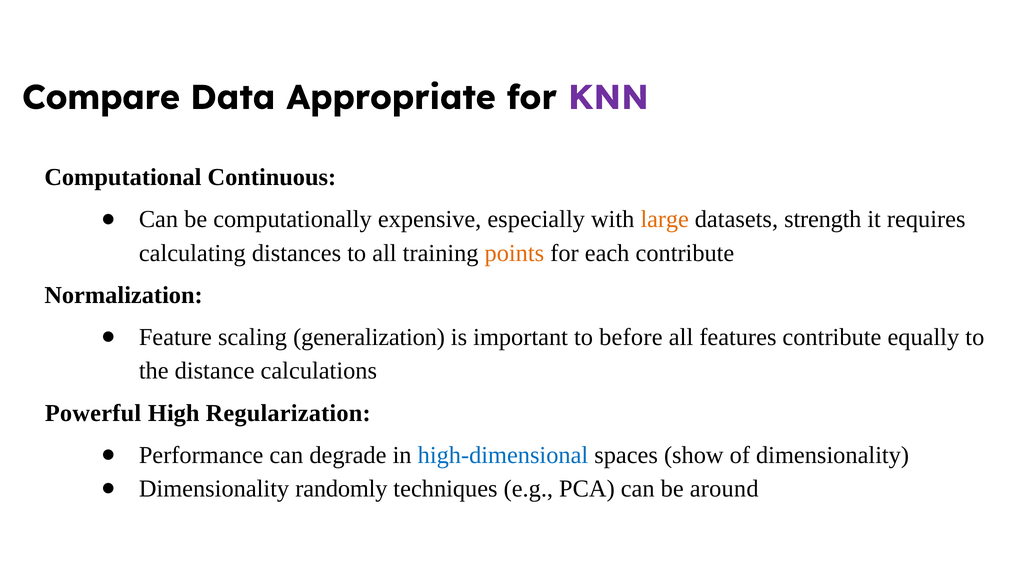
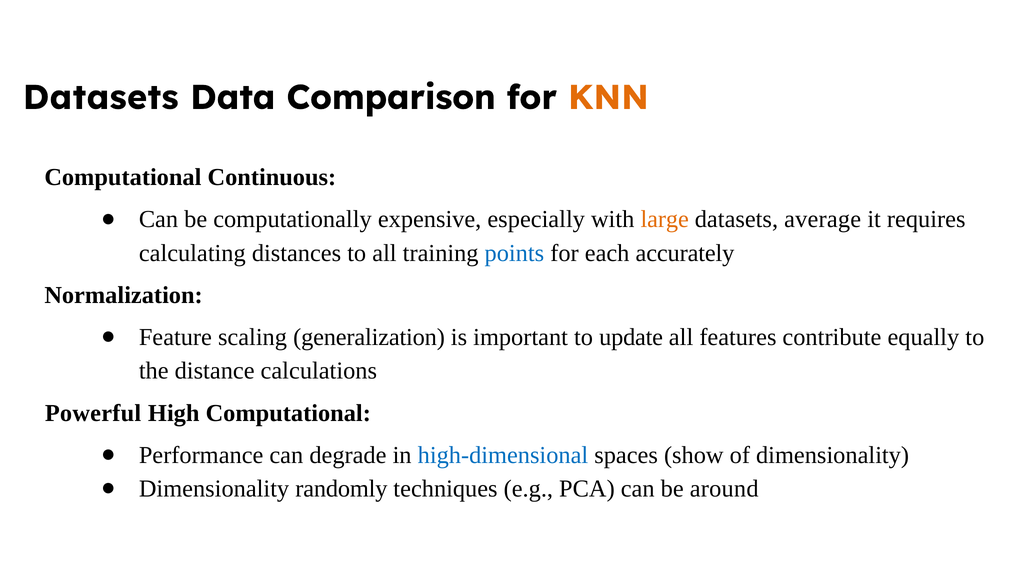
Compare: Compare -> Datasets (101, 98)
Appropriate: Appropriate -> Comparison (391, 98)
KNN colour: purple -> orange (608, 98)
strength: strength -> average (823, 219)
points colour: orange -> blue (514, 253)
each contribute: contribute -> accurately (685, 253)
before: before -> update (631, 337)
High Regularization: Regularization -> Computational (288, 413)
